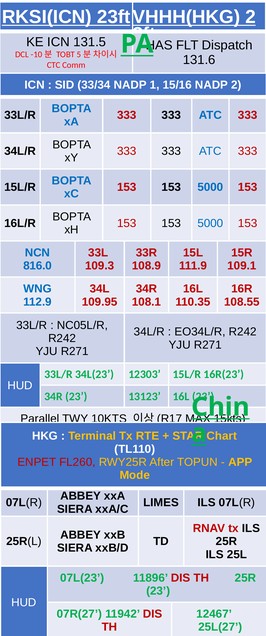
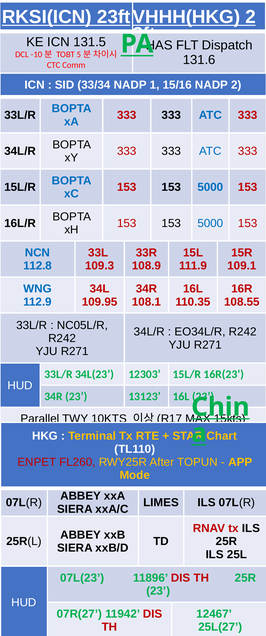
816.0: 816.0 -> 112.8 (38, 266)
